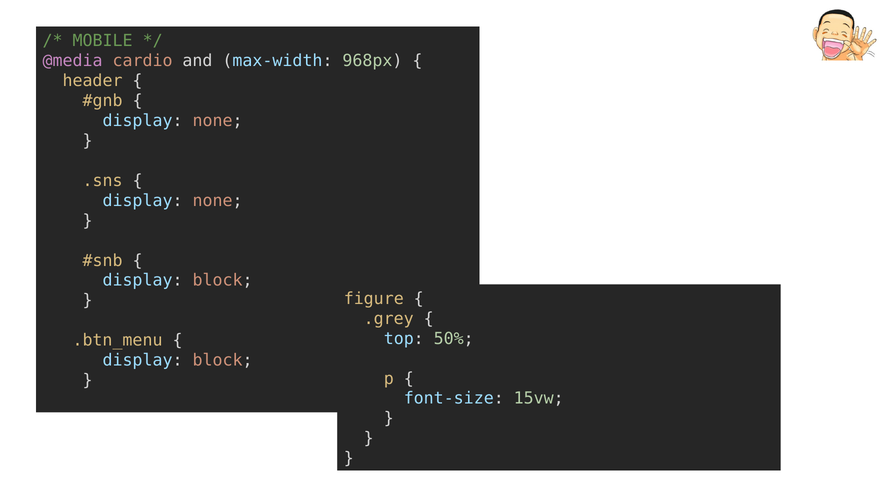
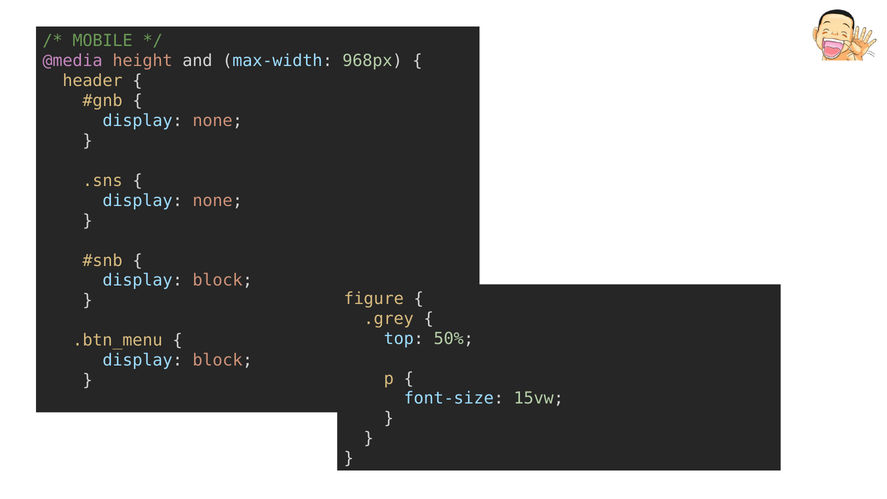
cardio: cardio -> height (143, 61)
